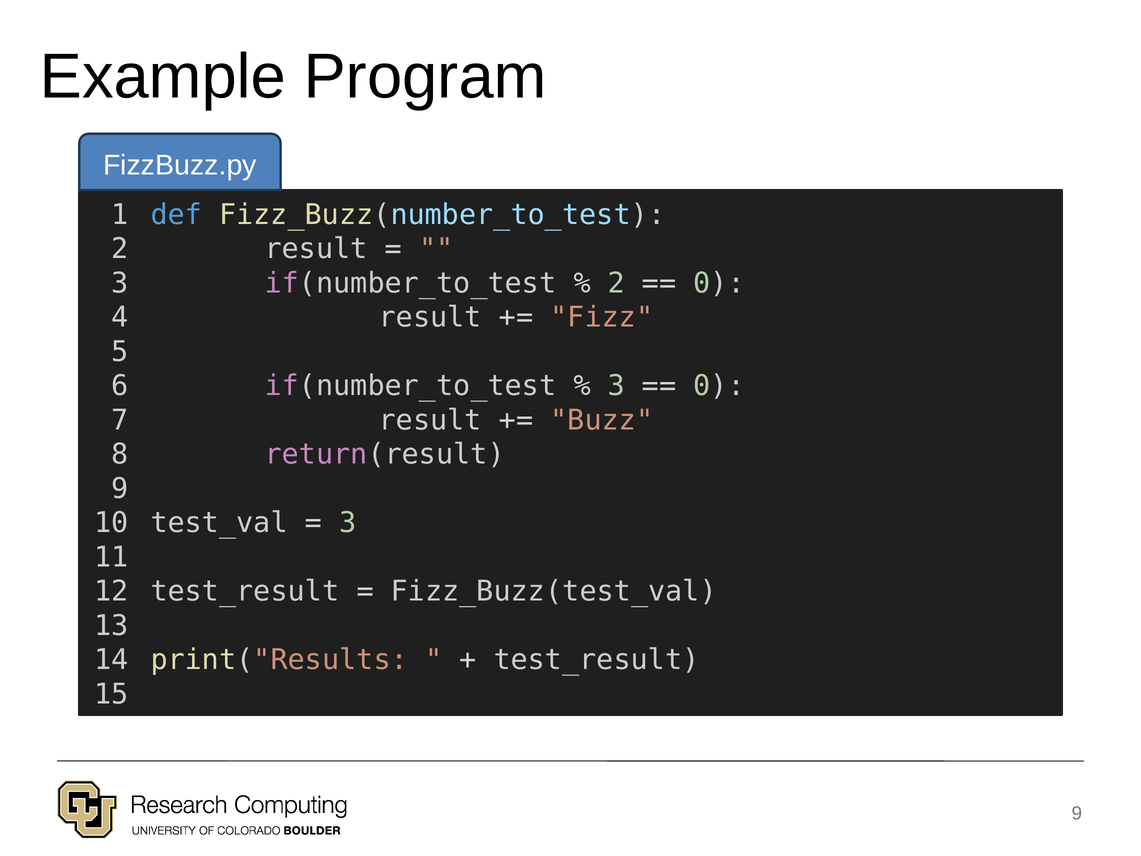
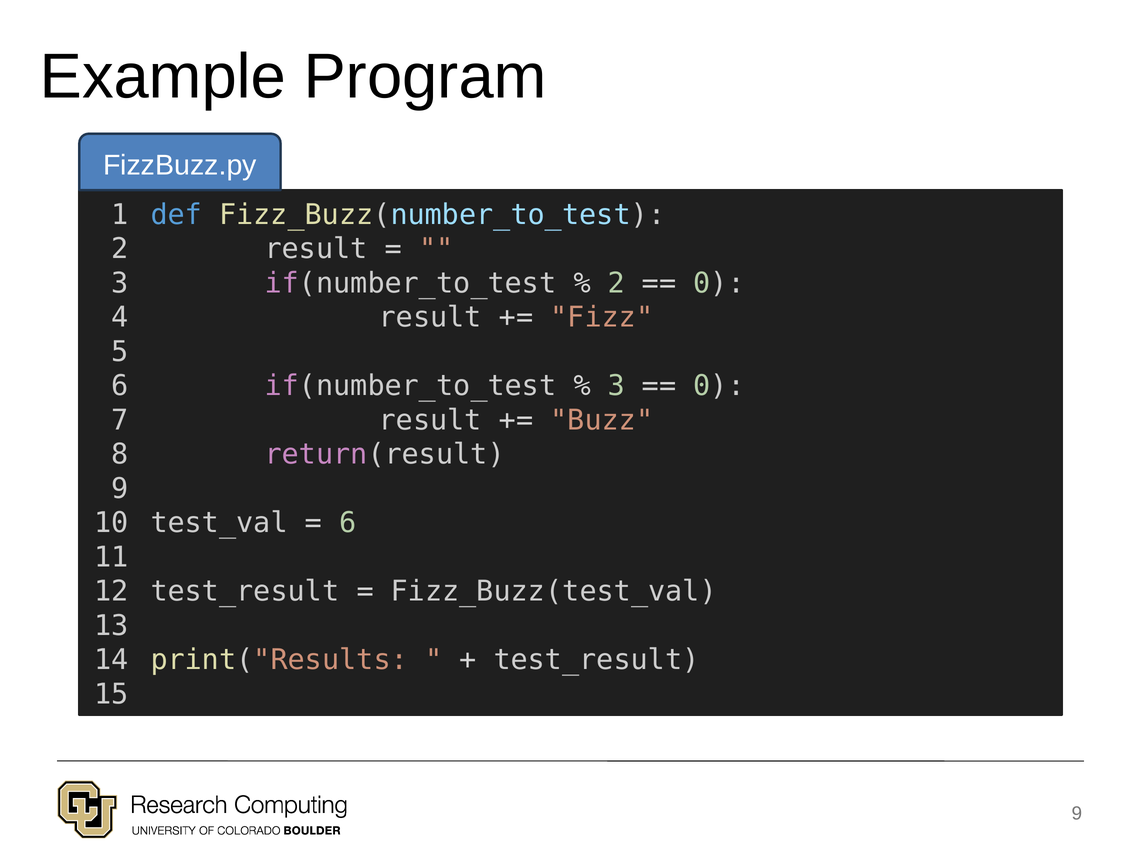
3: 3 -> 6 (348, 523)
